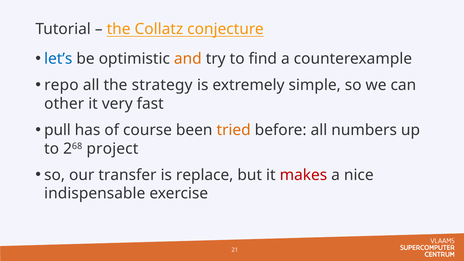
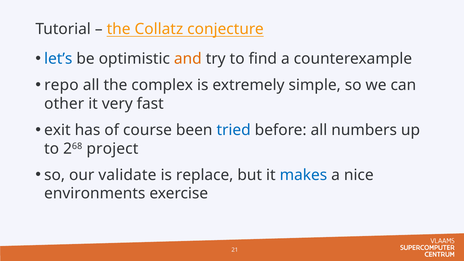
strategy: strategy -> complex (162, 85)
pull: pull -> exit (57, 130)
tried colour: orange -> blue (234, 130)
transfer: transfer -> validate (127, 175)
makes colour: red -> blue (303, 175)
indispensable: indispensable -> environments (95, 194)
